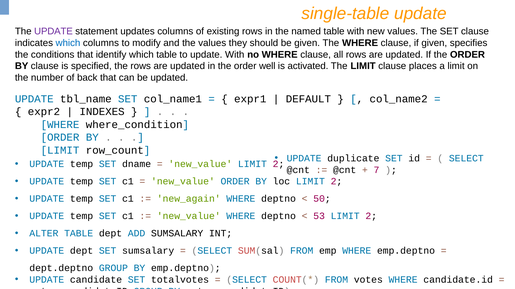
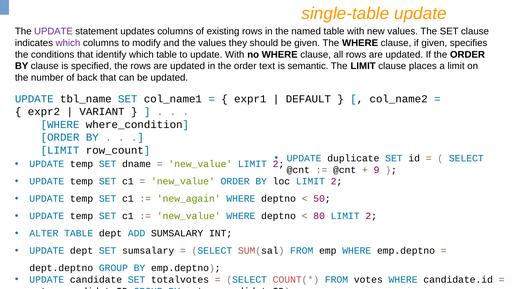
which colour: blue -> purple (68, 43)
well: well -> text (267, 66)
activated: activated -> semantic (308, 66)
INDEXES: INDEXES -> VARIANT (102, 112)
7: 7 -> 9 (377, 170)
53: 53 -> 80 (319, 217)
